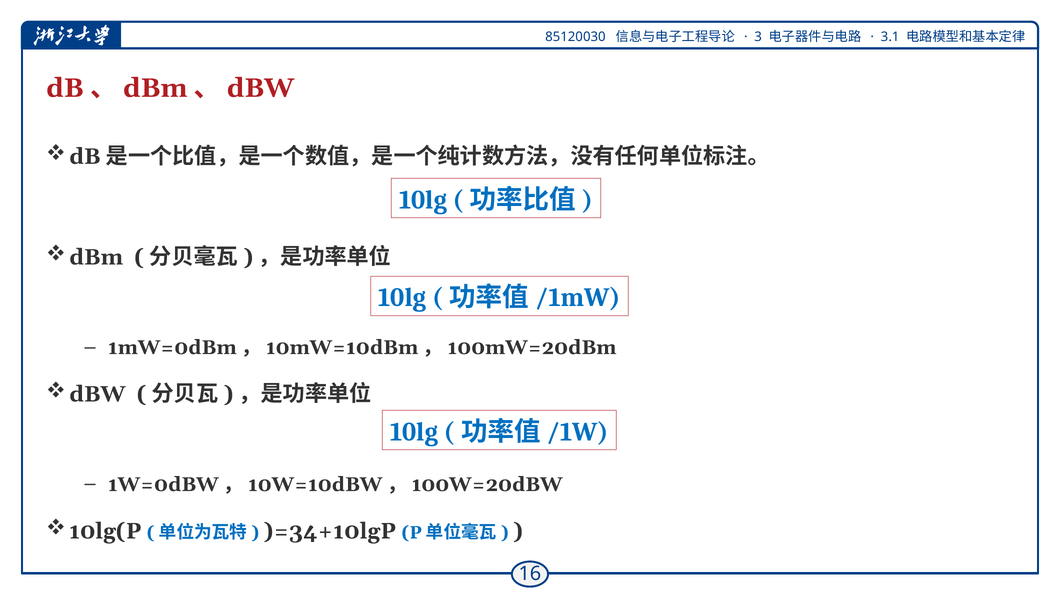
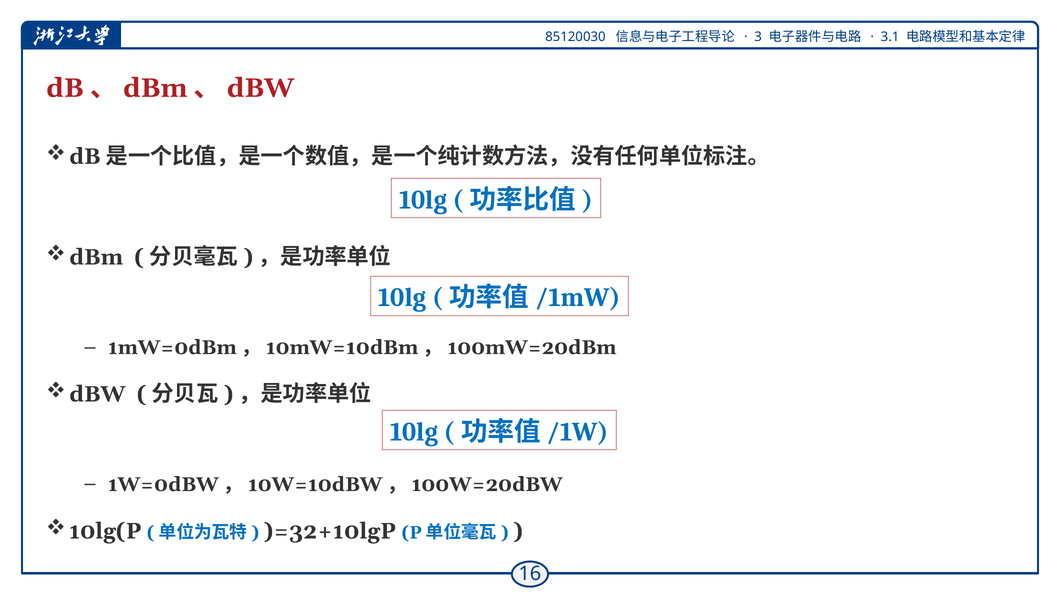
)=34+10lgP: )=34+10lgP -> )=32+10lgP (330, 531)
